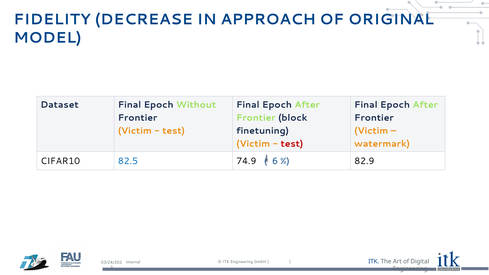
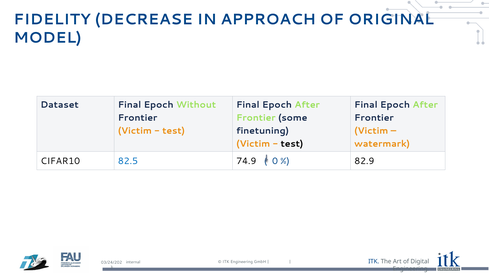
block: block -> some (293, 118)
test colour: red -> black (292, 144)
6: 6 -> 0 (275, 161)
